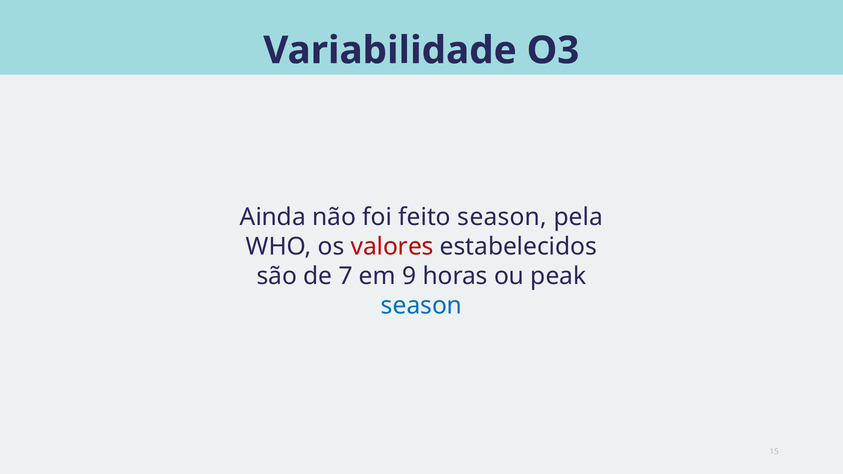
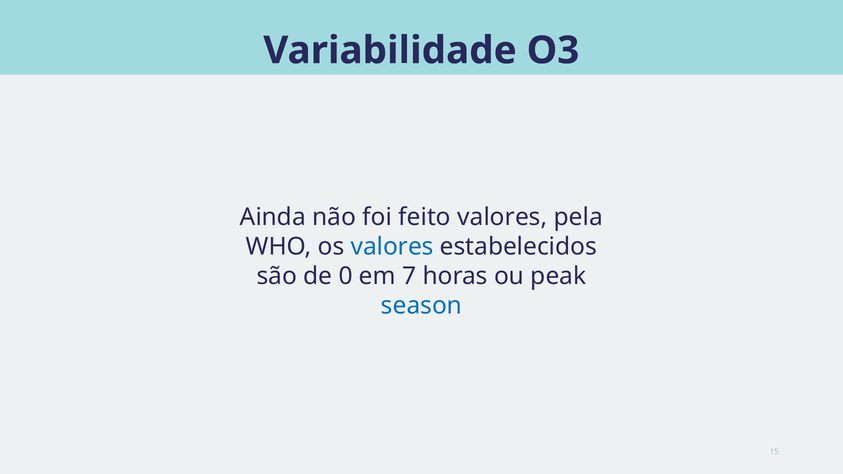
feito season: season -> valores (502, 217)
valores colour: red -> blue (392, 247)
7: 7 -> 0 (346, 276)
9: 9 -> 7 (409, 276)
